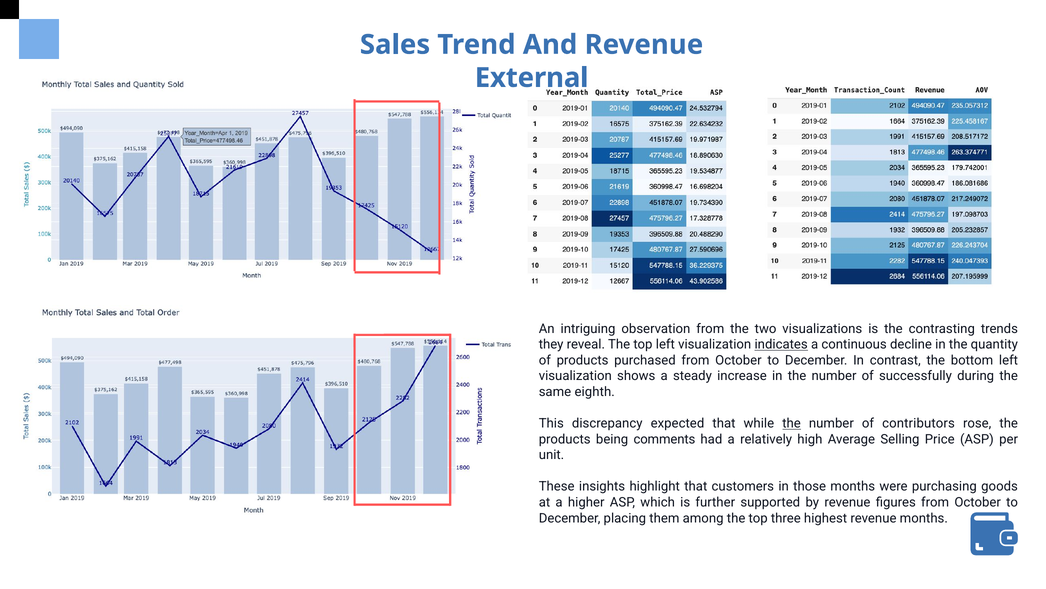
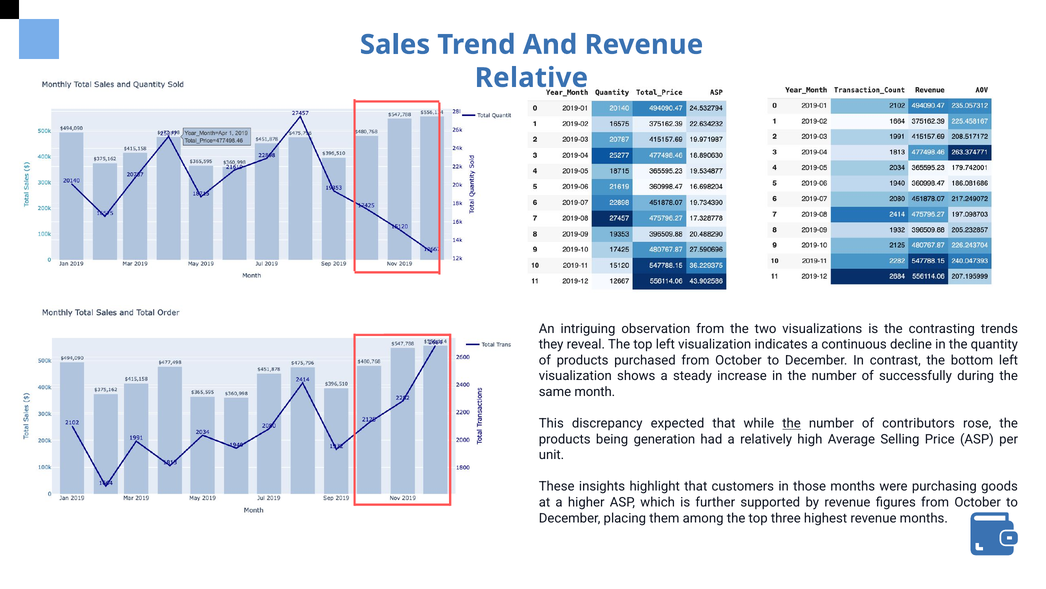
External: External -> Relative (531, 78)
indicates underline: present -> none (781, 344)
eighth: eighth -> month (595, 391)
comments: comments -> generation (664, 439)
